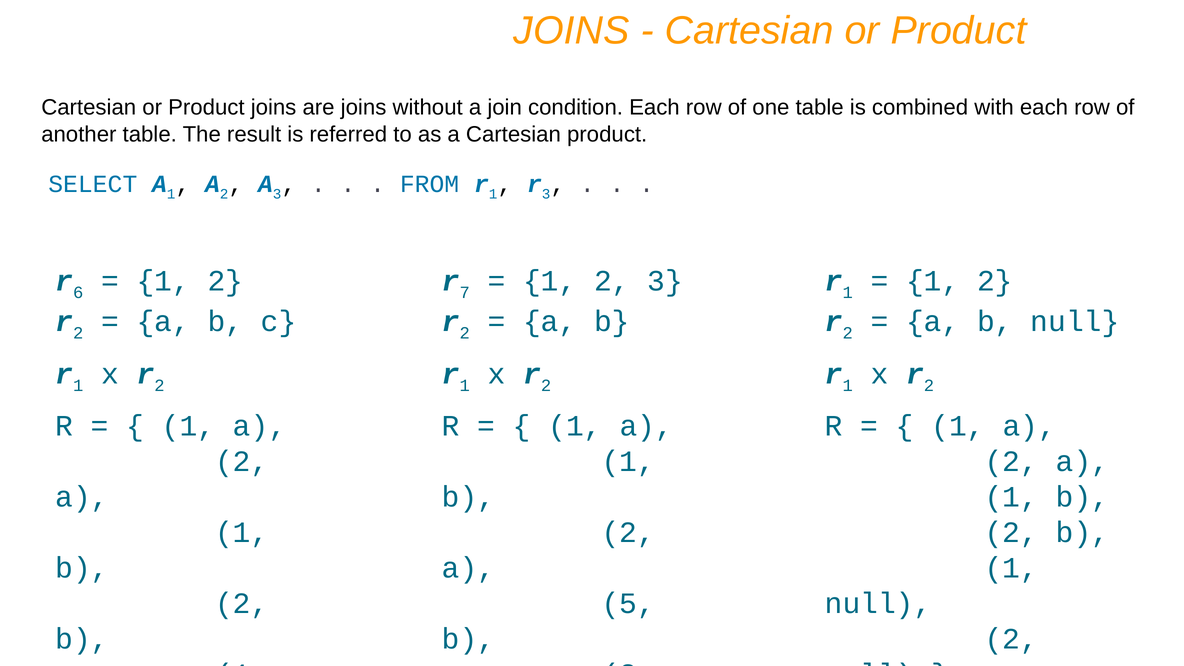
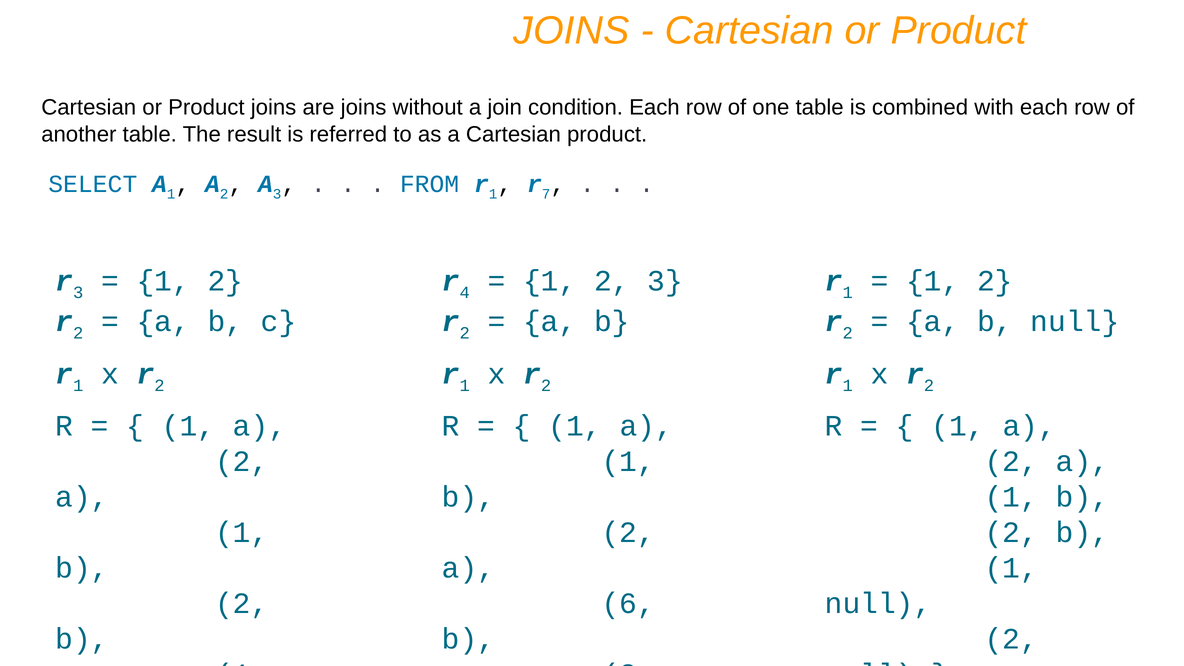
r 3: 3 -> 7 (546, 194)
r 6: 6 -> 3 (78, 293)
r 7: 7 -> 4 (465, 293)
5: 5 -> 6 (628, 604)
